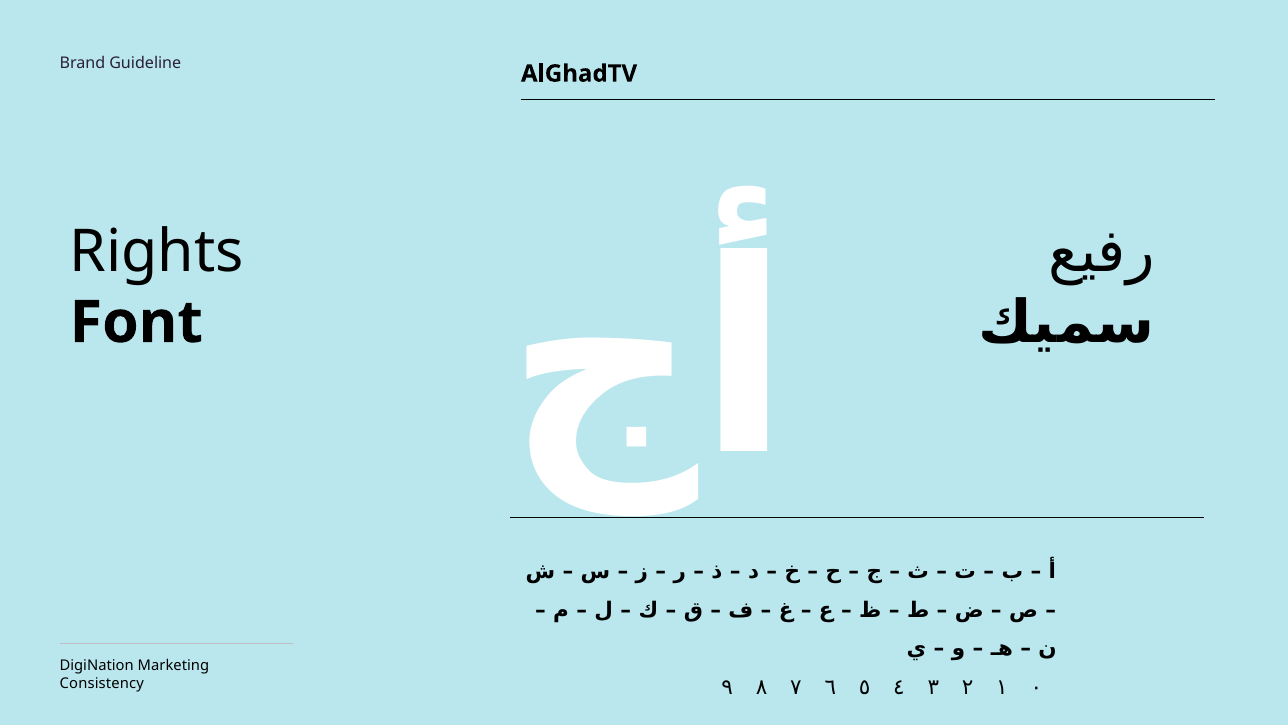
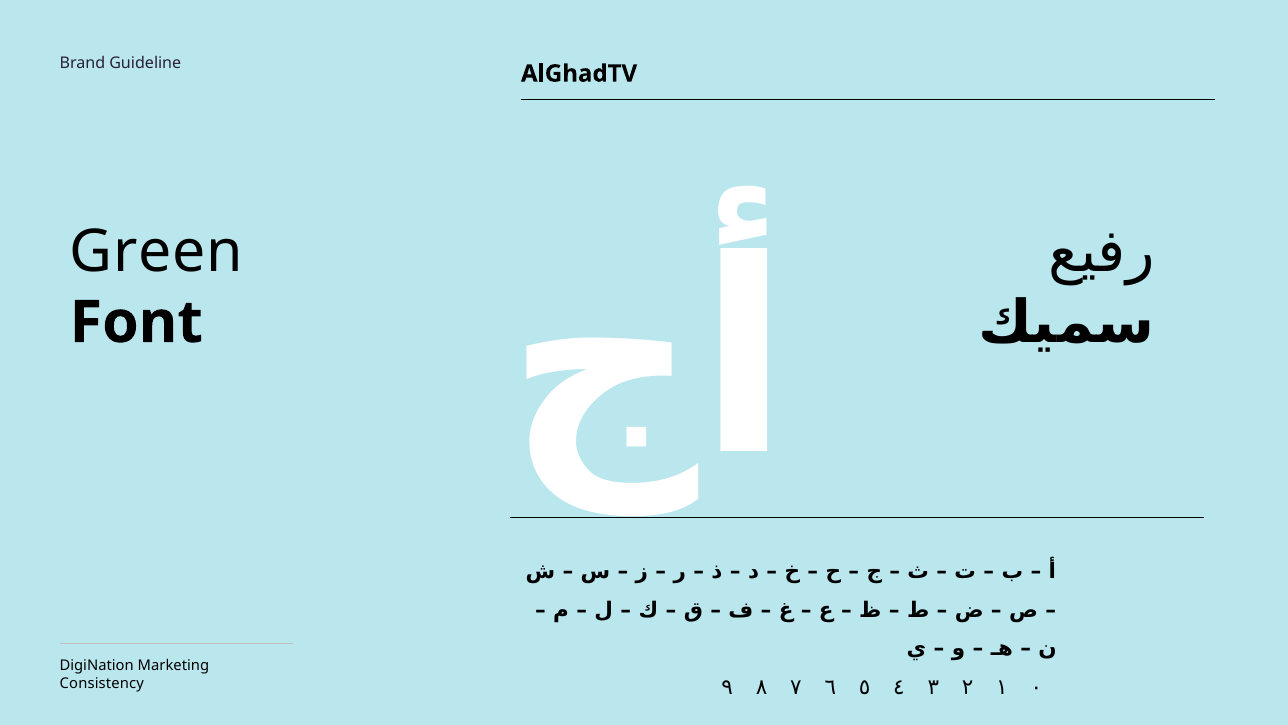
Rights: Rights -> Green (156, 252)
